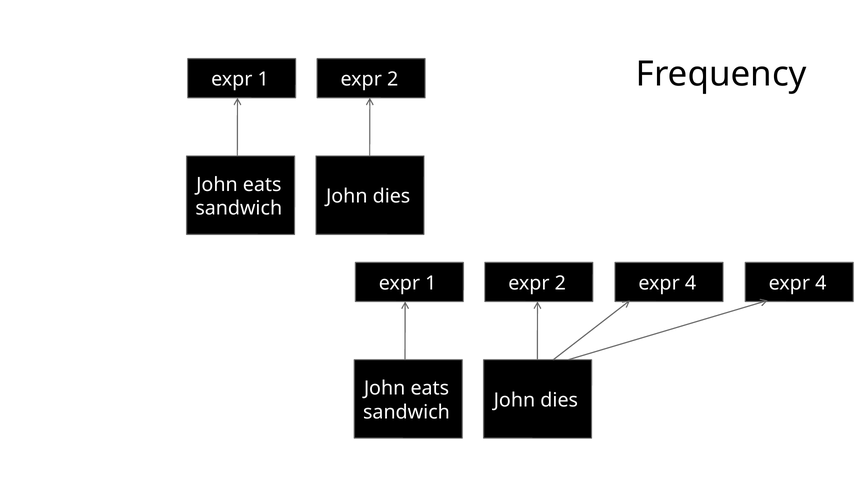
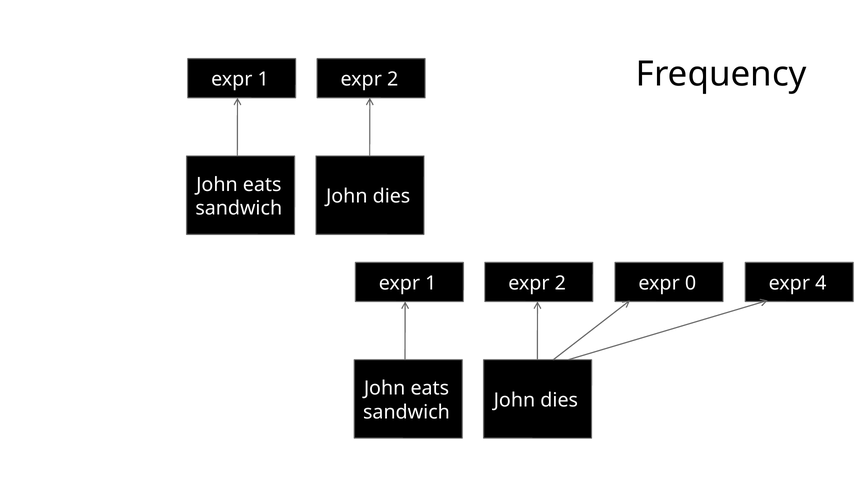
4: 4 -> 0 (691, 283)
